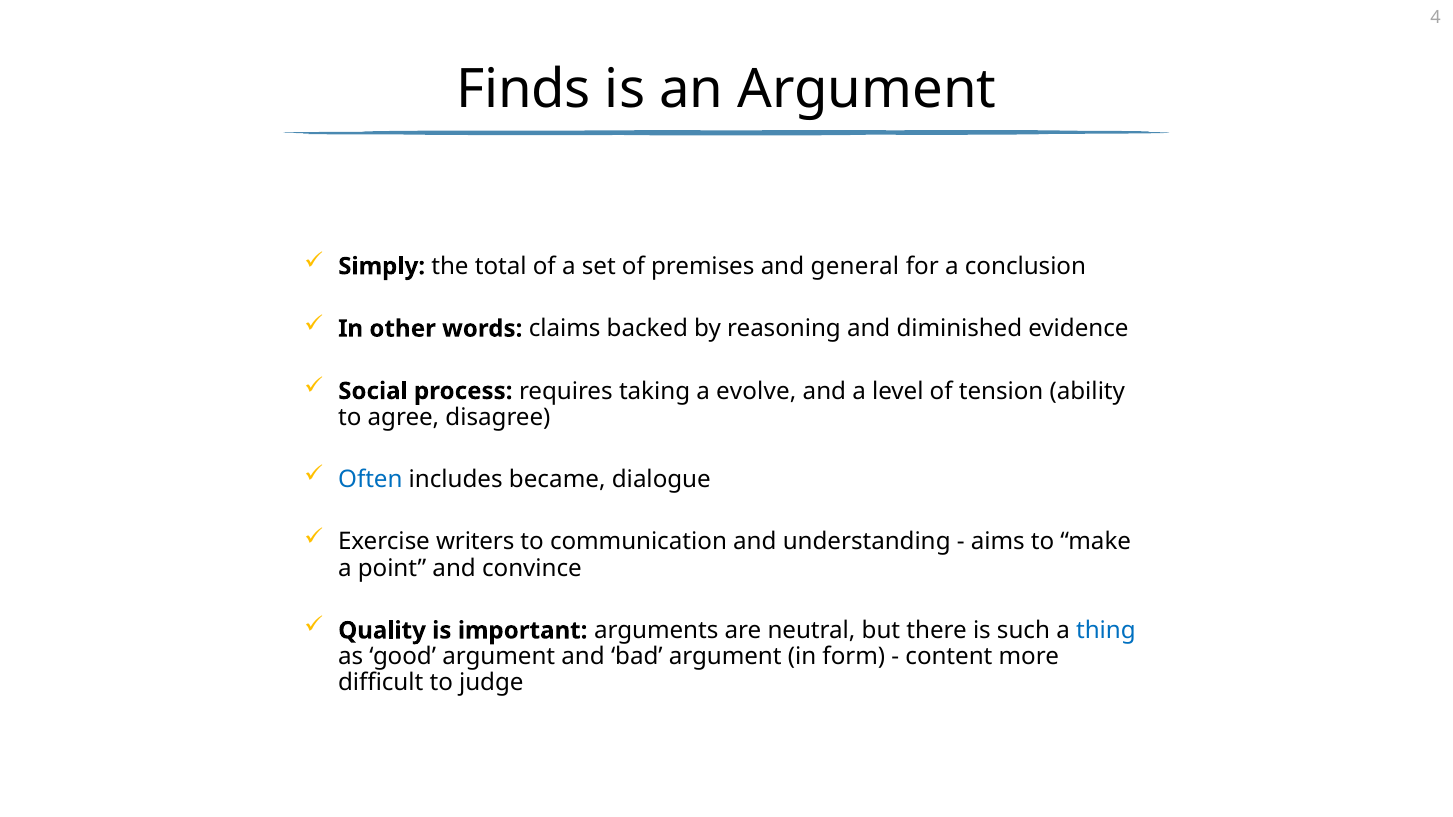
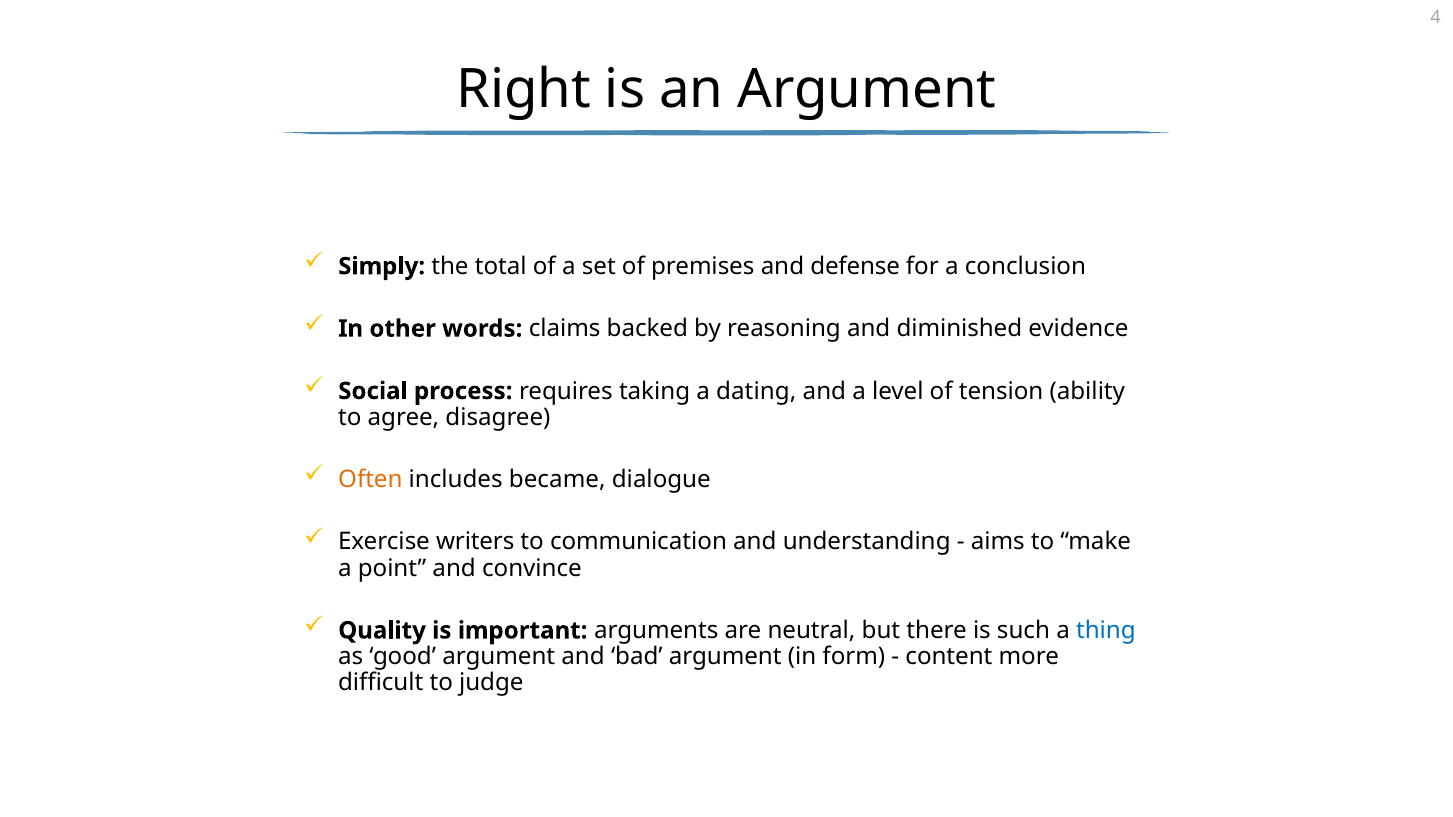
Finds: Finds -> Right (524, 89)
general: general -> defense (855, 266)
evolve: evolve -> dating (756, 391)
Often colour: blue -> orange (370, 480)
